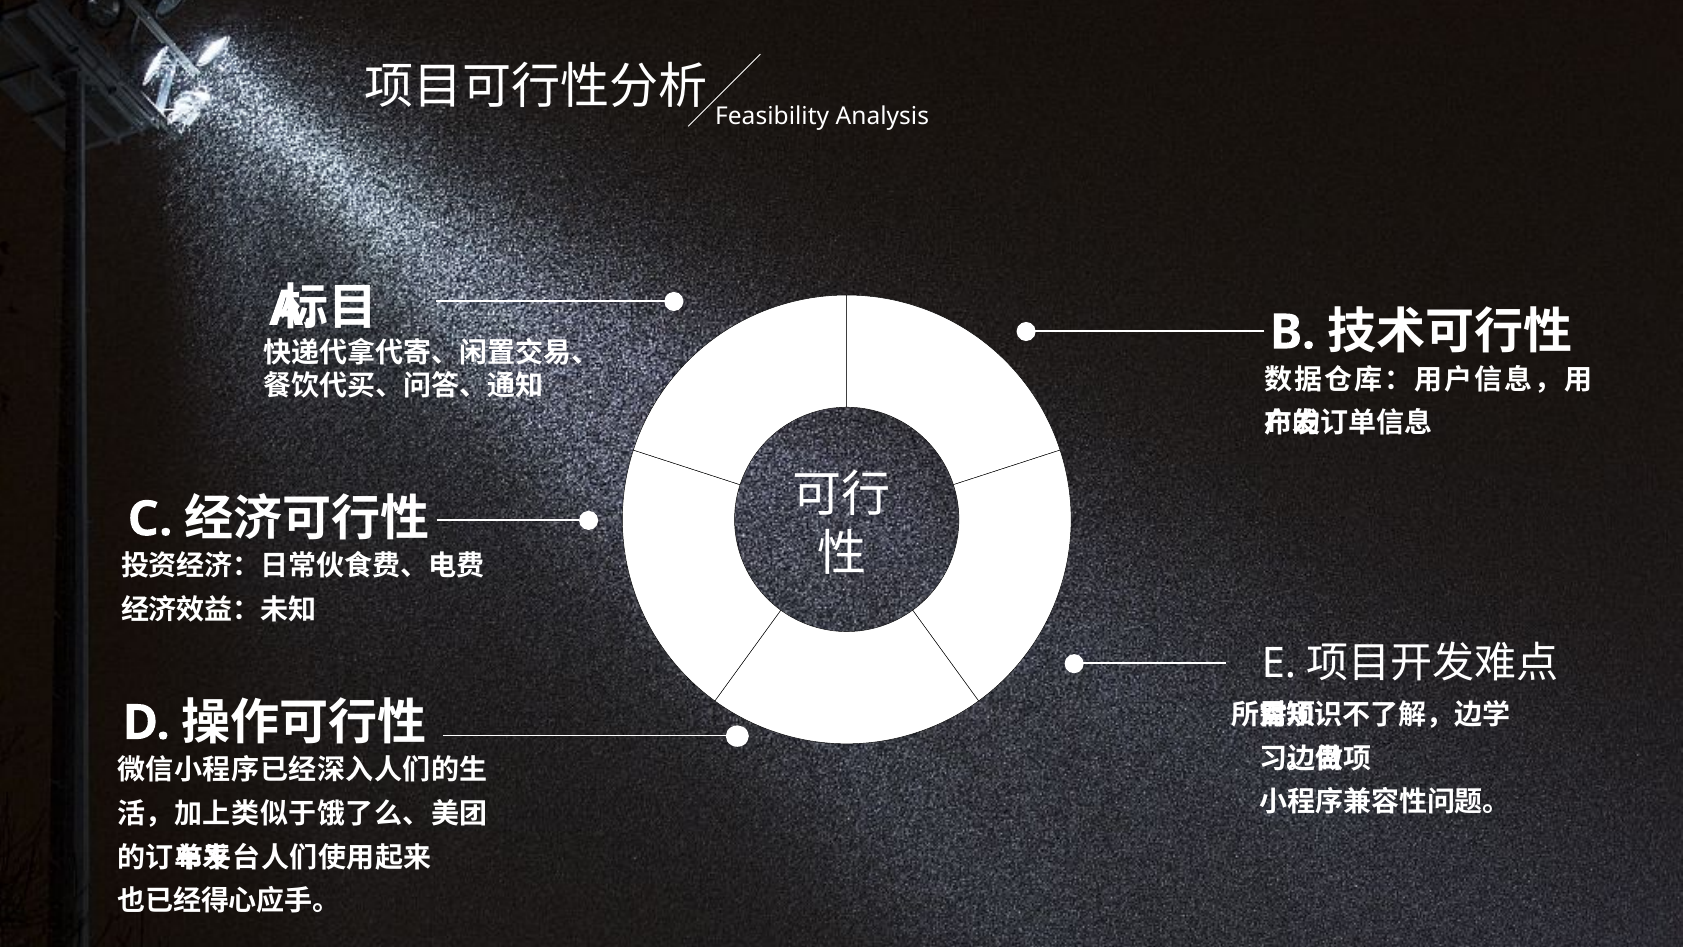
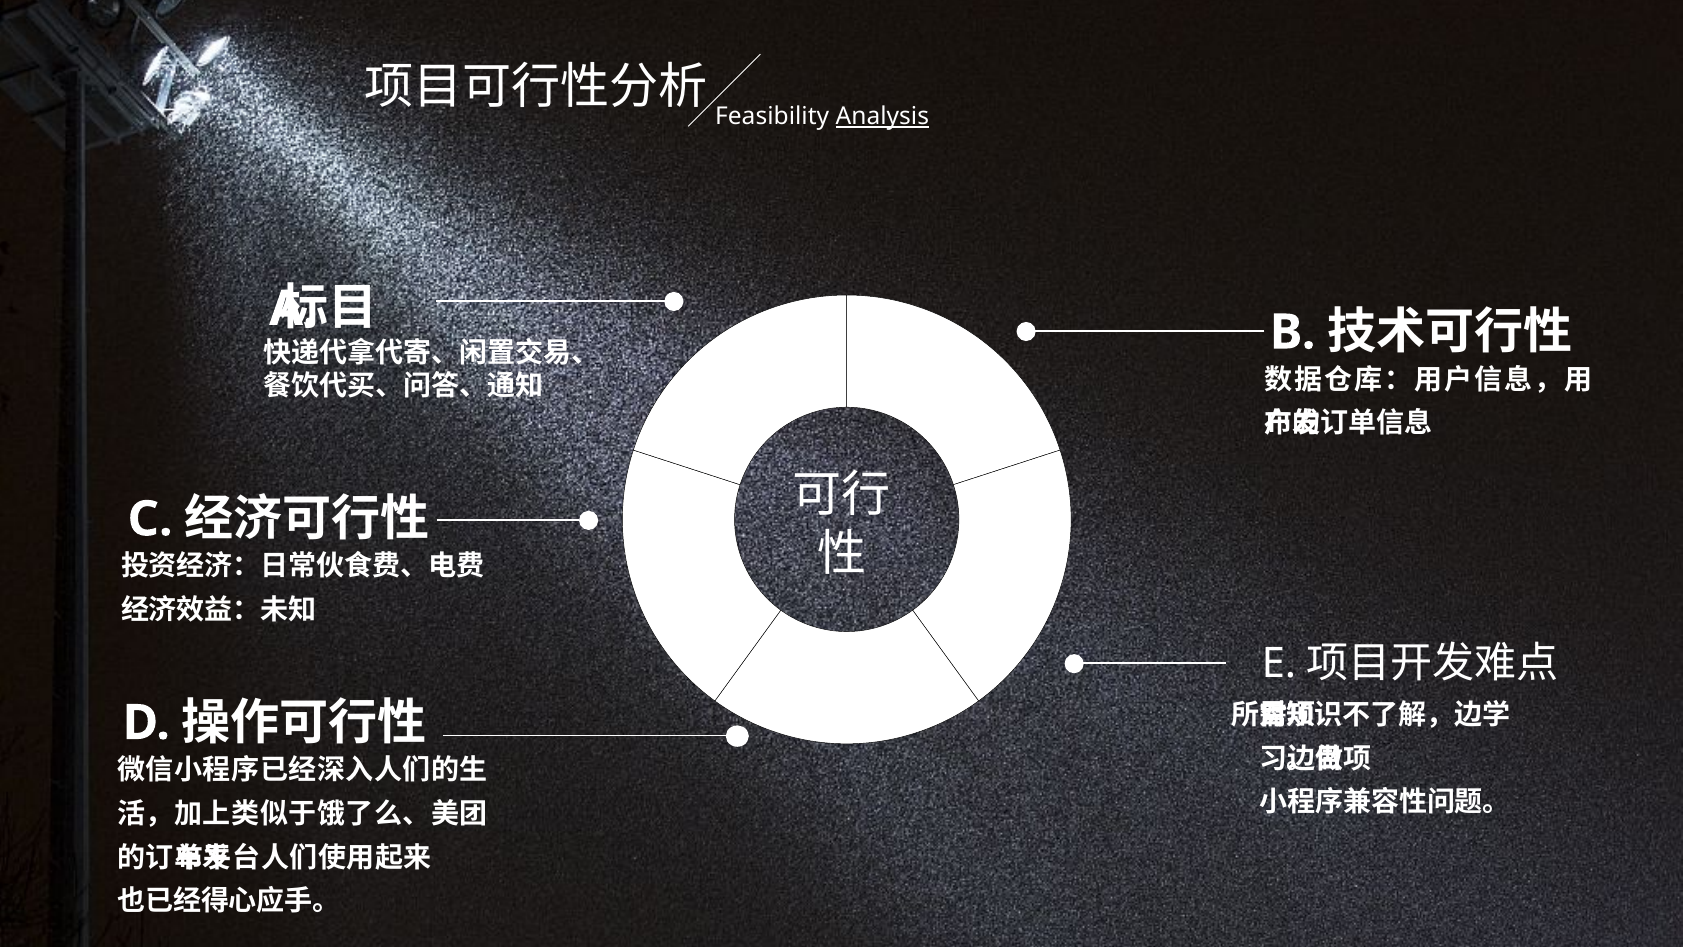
Analysis underline: none -> present (882, 117)
